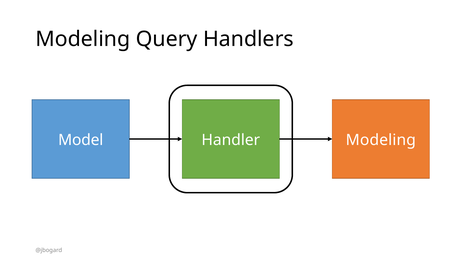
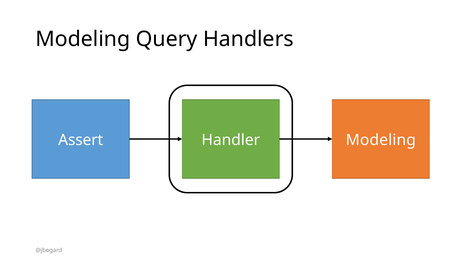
Model: Model -> Assert (81, 140)
